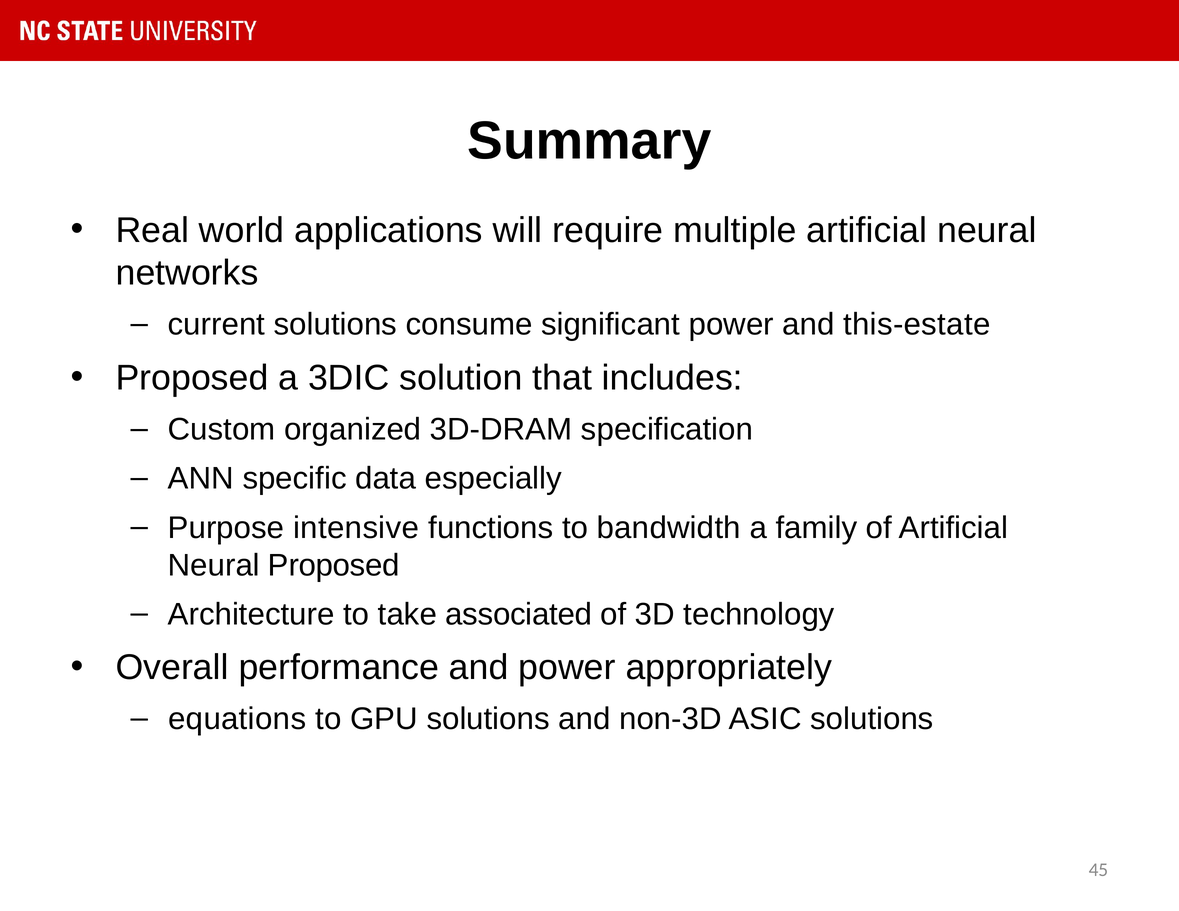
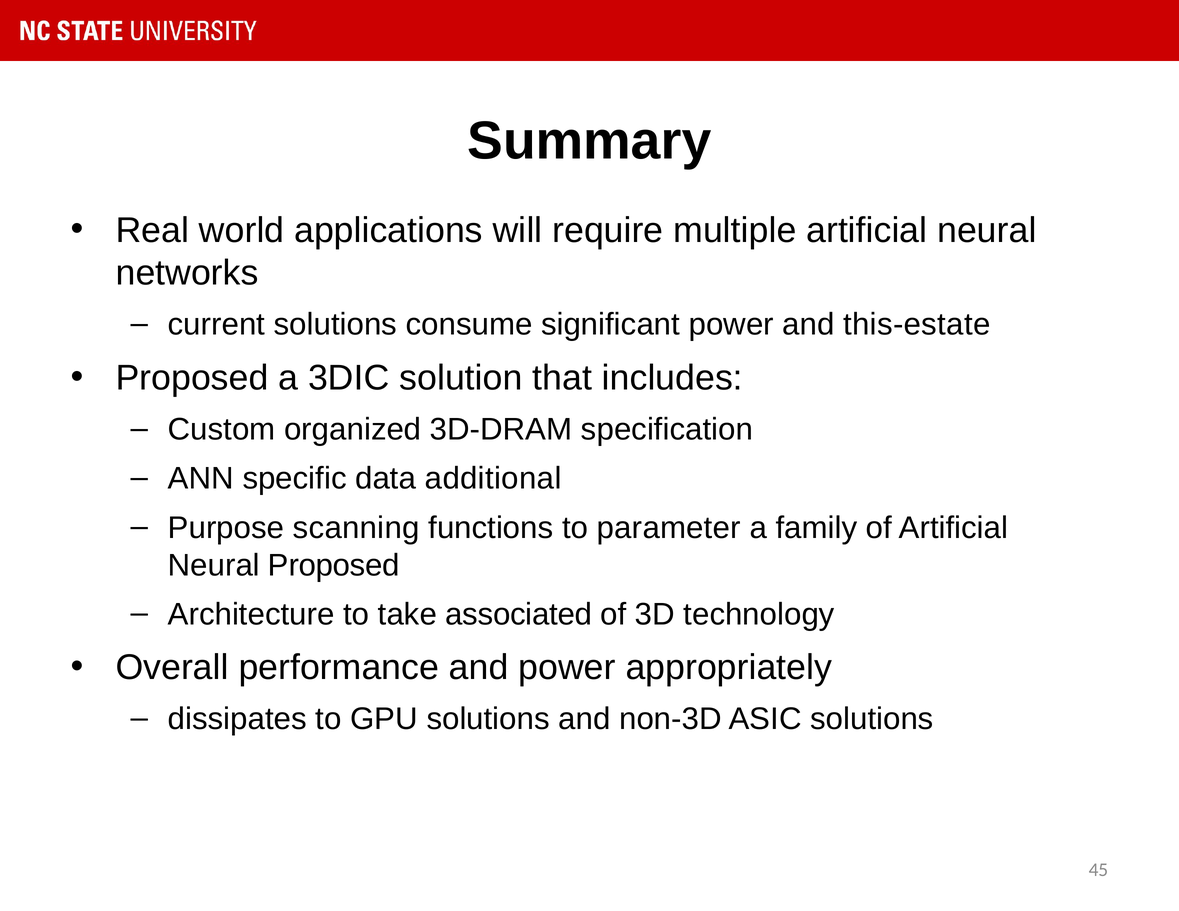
especially: especially -> additional (493, 479)
intensive: intensive -> scanning (356, 528)
bandwidth: bandwidth -> parameter (669, 528)
equations: equations -> dissipates (237, 719)
